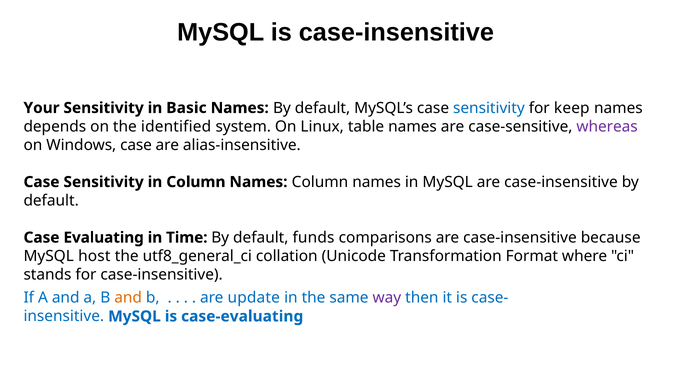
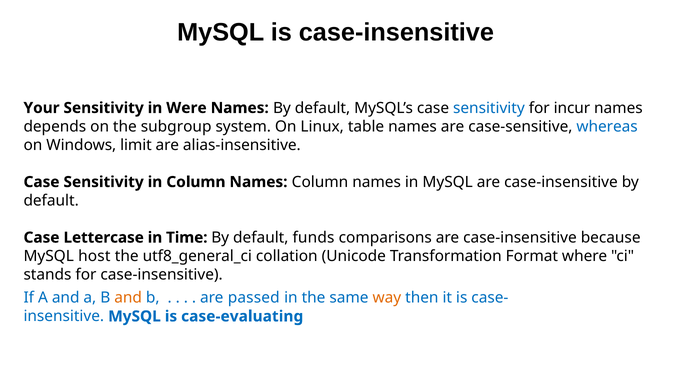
Basic: Basic -> Were (186, 108)
keep: keep -> incur (572, 108)
identified: identified -> subgroup (176, 126)
whereas colour: purple -> blue (607, 126)
Windows case: case -> limit (136, 145)
Evaluating: Evaluating -> Lettercase (104, 238)
update: update -> passed (254, 298)
way colour: purple -> orange (387, 298)
